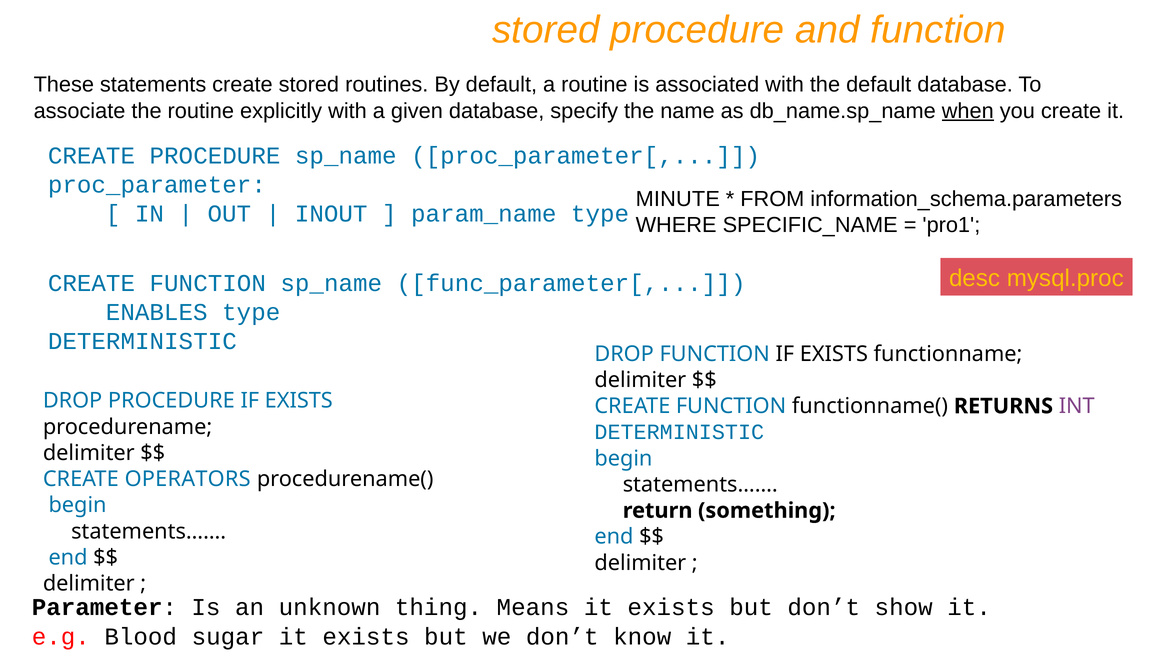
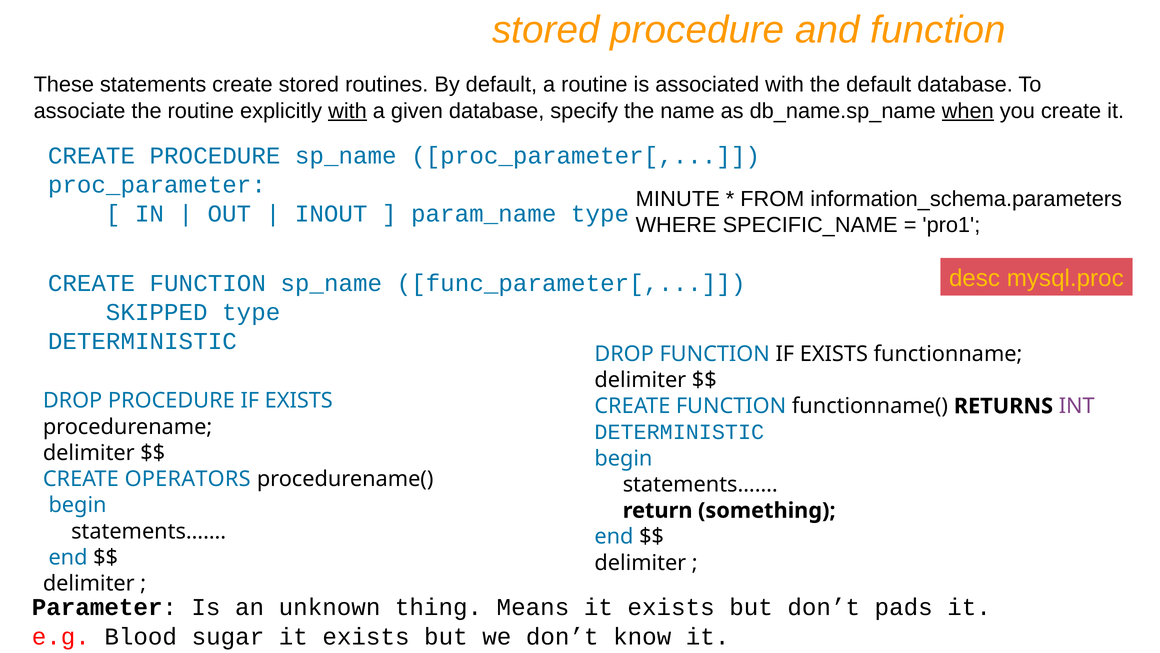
with underline: none -> present (347, 111)
ENABLES: ENABLES -> SKIPPED (157, 312)
show: show -> pads (904, 607)
